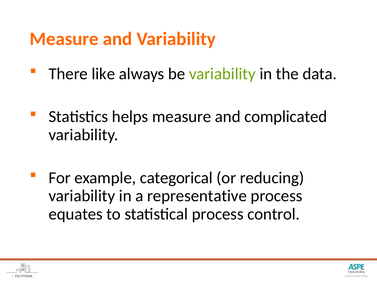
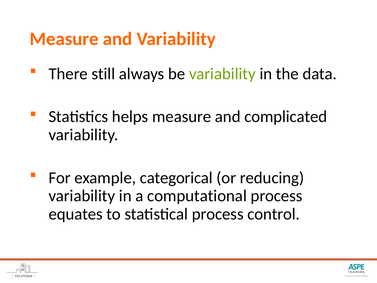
like: like -> still (103, 74)
representative: representative -> computational (197, 196)
